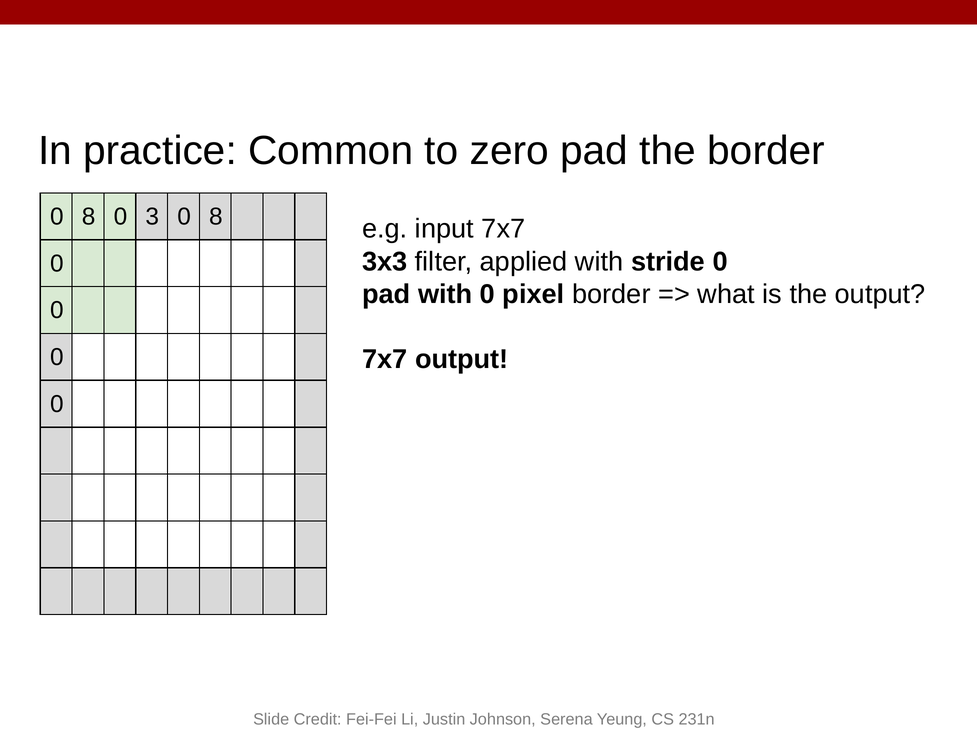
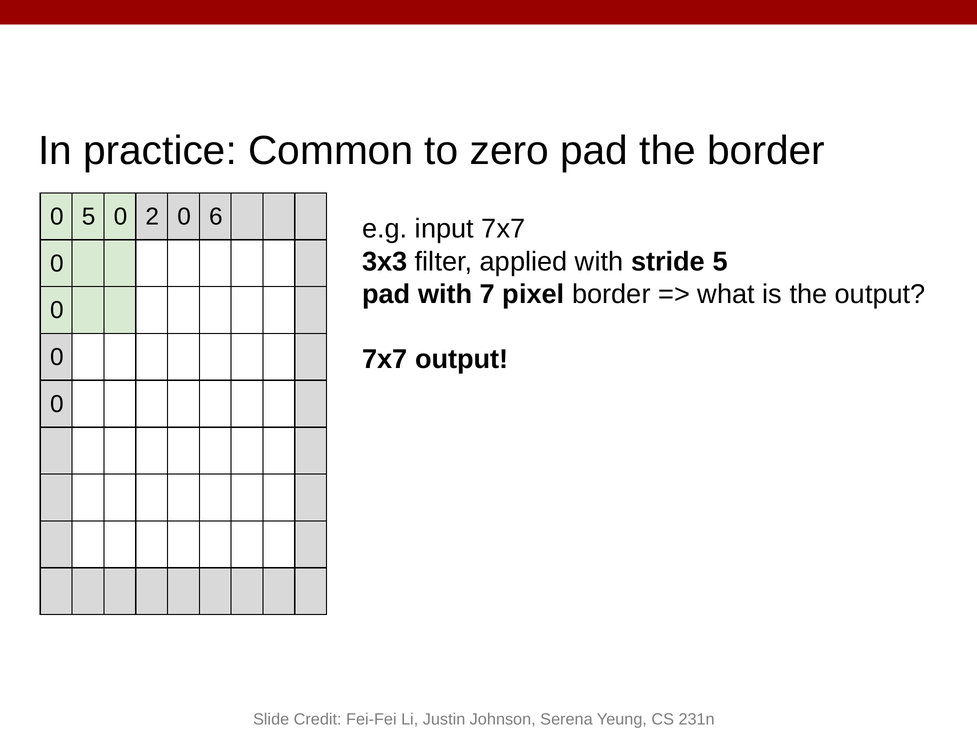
8: 8 -> 5 (89, 217)
3: 3 -> 2 (152, 217)
8: 8 -> 6 (216, 217)
stride 0: 0 -> 5 (720, 261)
with 0: 0 -> 7 (487, 294)
